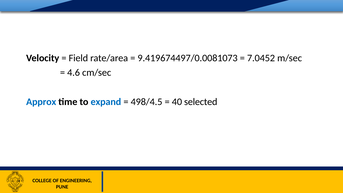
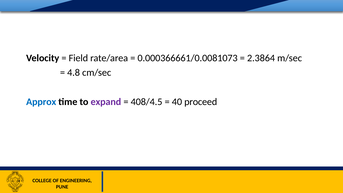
9.419674497/0.0081073: 9.419674497/0.0081073 -> 0.000366661/0.0081073 (188, 58)
7.0452: 7.0452 -> 2.3864 (261, 58)
4.6: 4.6 -> 4.8 (74, 73)
expand colour: blue -> purple (106, 102)
498/4.5: 498/4.5 -> 408/4.5 (147, 102)
selected: selected -> proceed (201, 102)
